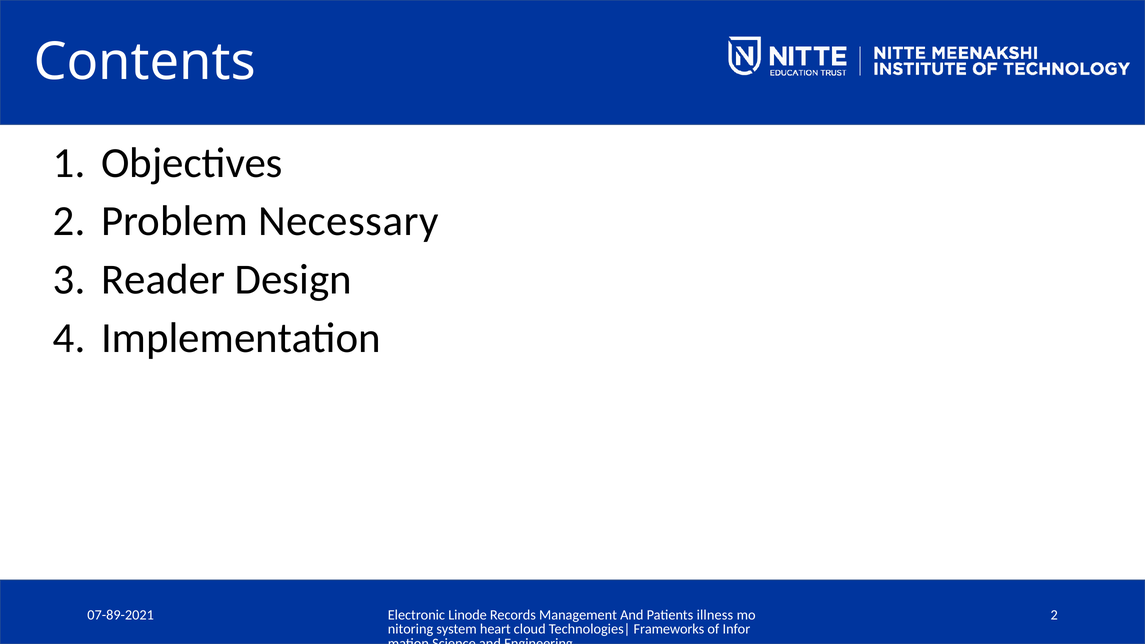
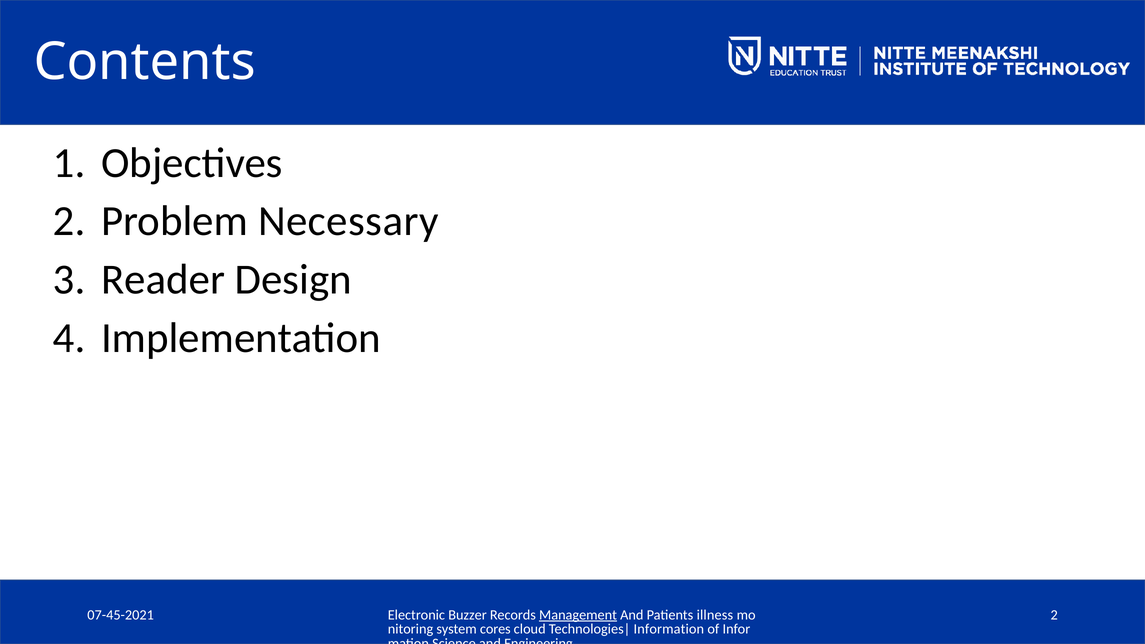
Linode: Linode -> Buzzer (468, 615)
Management underline: none -> present (578, 615)
07-89-2021: 07-89-2021 -> 07-45-2021 (121, 615)
heart: heart -> cores (495, 629)
Frameworks: Frameworks -> Information (669, 629)
